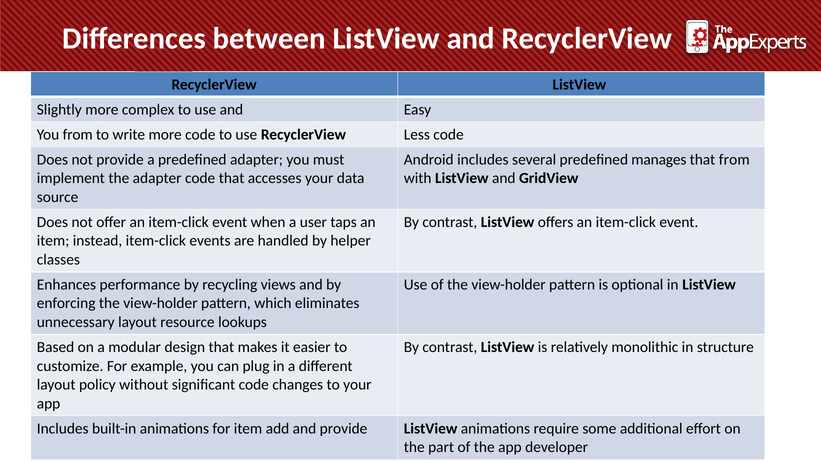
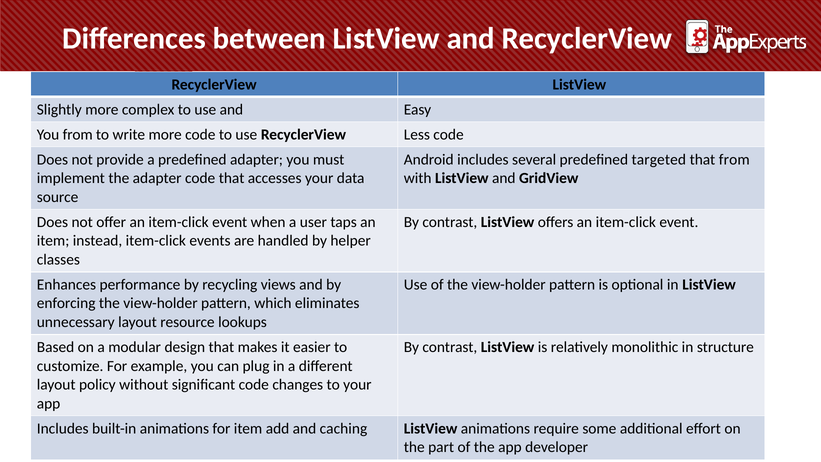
manages: manages -> targeted (659, 159)
and provide: provide -> caching (343, 428)
